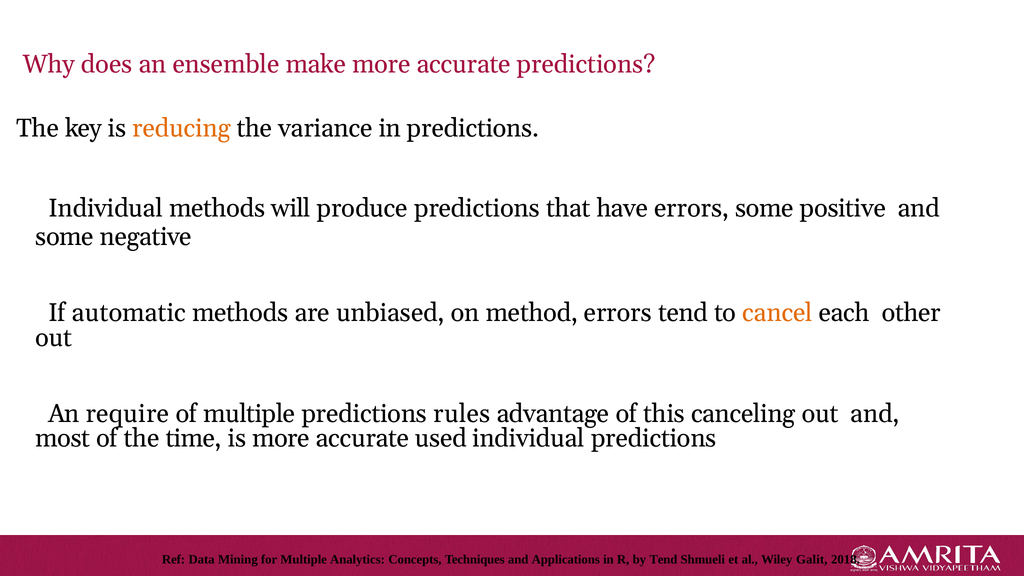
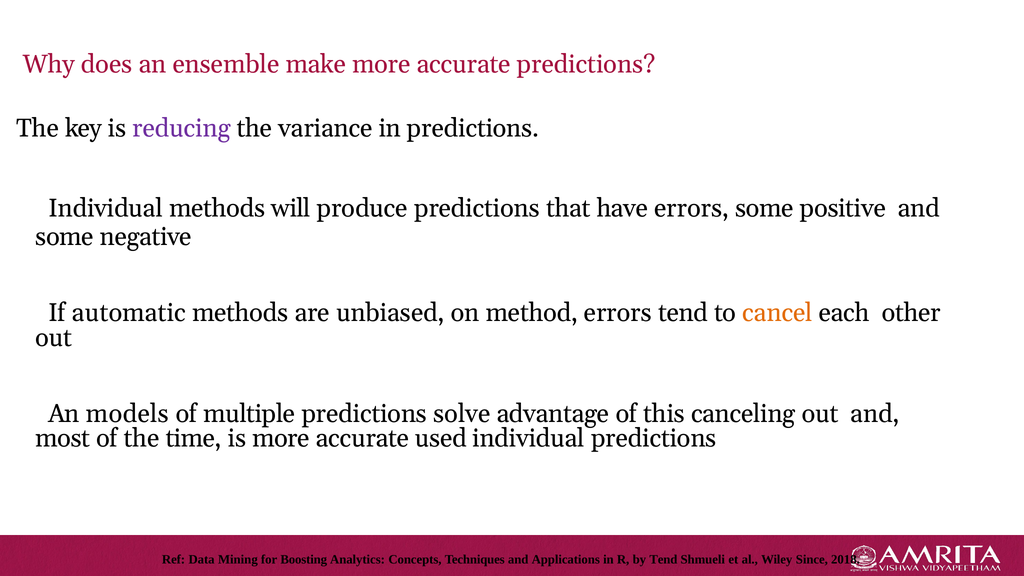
reducing colour: orange -> purple (181, 128)
require: require -> models (127, 414)
rules: rules -> solve (462, 414)
for Multiple: Multiple -> Boosting (304, 560)
Galit: Galit -> Since (812, 560)
